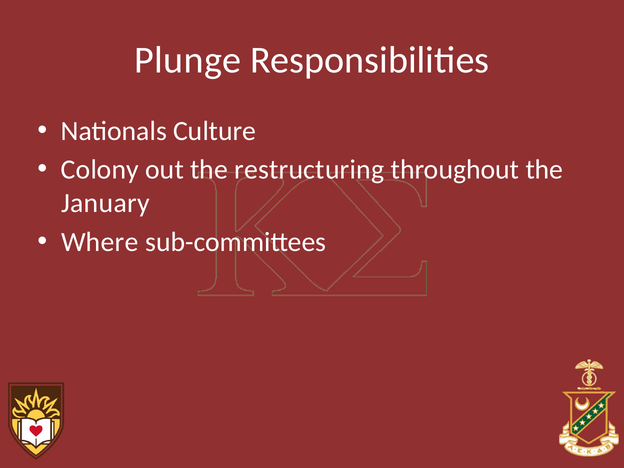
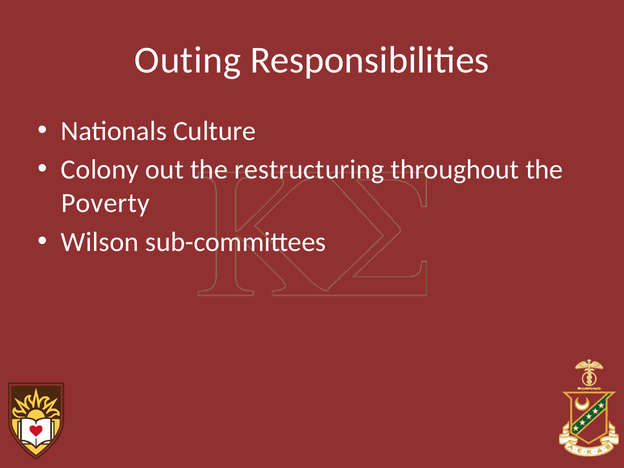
Plunge: Plunge -> Outing (188, 60)
January: January -> Poverty (105, 203)
Where: Where -> Wilson (100, 242)
